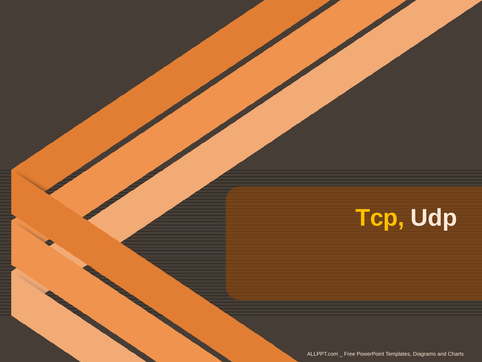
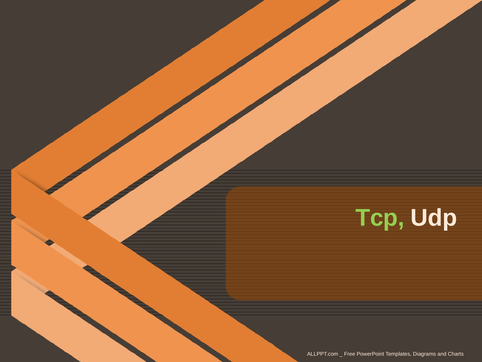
Tcp colour: yellow -> light green (380, 218)
